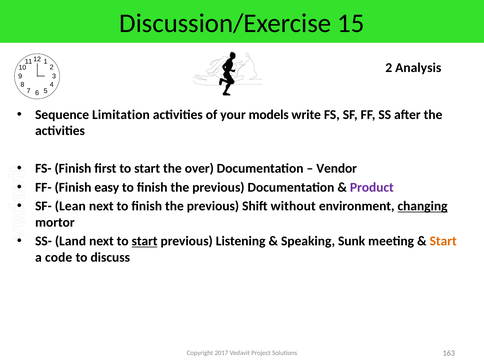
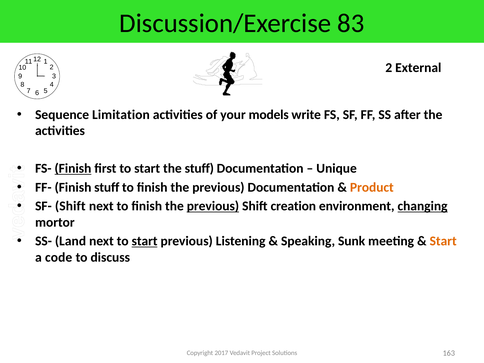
15: 15 -> 83 (351, 23)
Analysis: Analysis -> External (418, 68)
Finish underline: none -> present (73, 169)
the over: over -> stuff (199, 169)
Vendor: Vendor -> Unique (337, 169)
Finish easy: easy -> stuff (107, 187)
Product colour: purple -> orange (372, 187)
SF- Lean: Lean -> Shift (70, 206)
previous underline: none -> present (213, 206)
without: without -> creation (293, 206)
